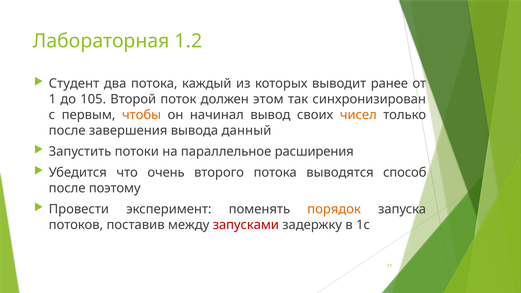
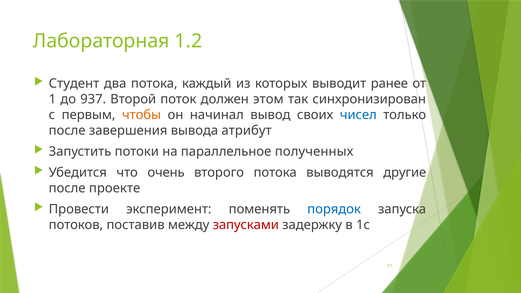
105: 105 -> 937 (93, 99)
чисел colour: orange -> blue (358, 115)
данный: данный -> атрибут (247, 130)
расширения: расширения -> полученных (314, 152)
способ: способ -> другие (405, 173)
поэтому: поэтому -> проекте (115, 188)
порядок colour: orange -> blue (334, 209)
